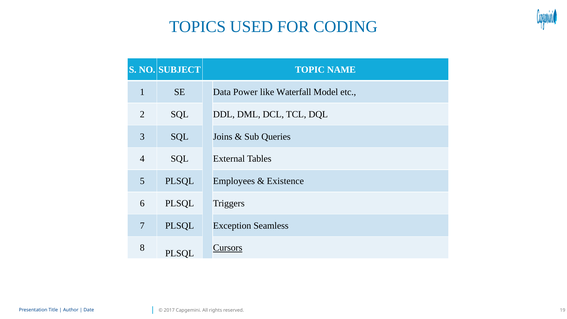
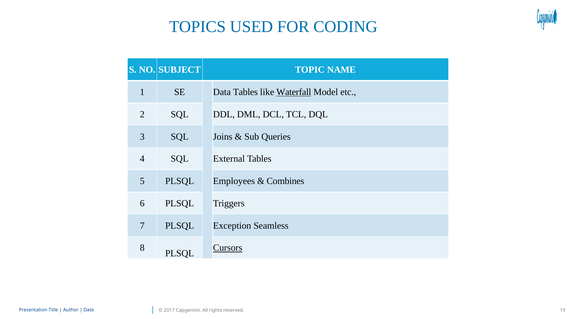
Data Power: Power -> Tables (245, 92)
Waterfall underline: none -> present (294, 92)
Existence: Existence -> Combines (285, 181)
